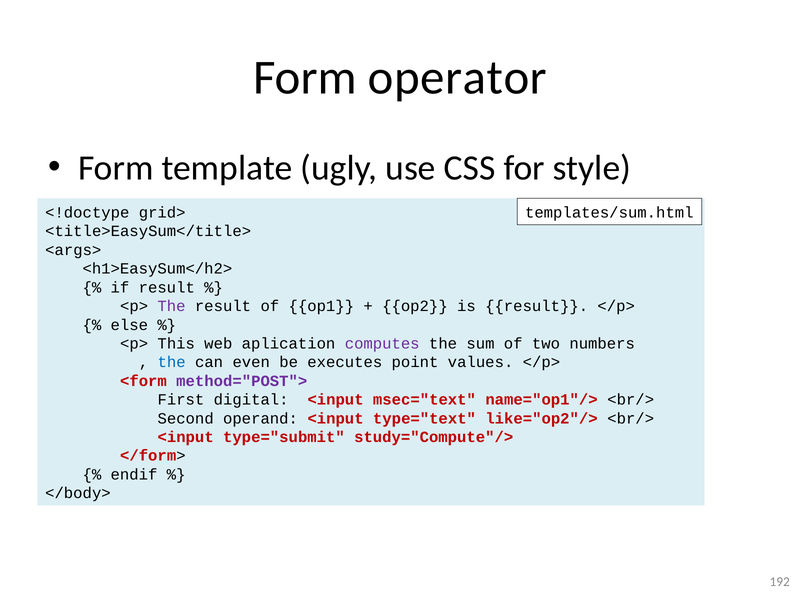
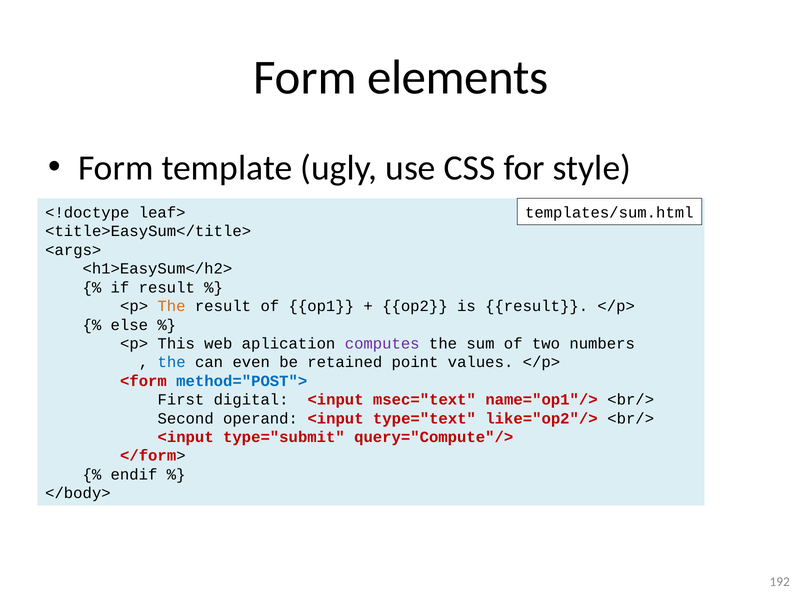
operator: operator -> elements (458, 78)
grid>: grid> -> leaf> (162, 213)
The colour: purple -> orange (171, 306)
executes: executes -> retained (345, 362)
method="POST"> colour: purple -> blue (242, 381)
study="Compute"/>: study="Compute"/> -> query="Compute"/> (434, 437)
